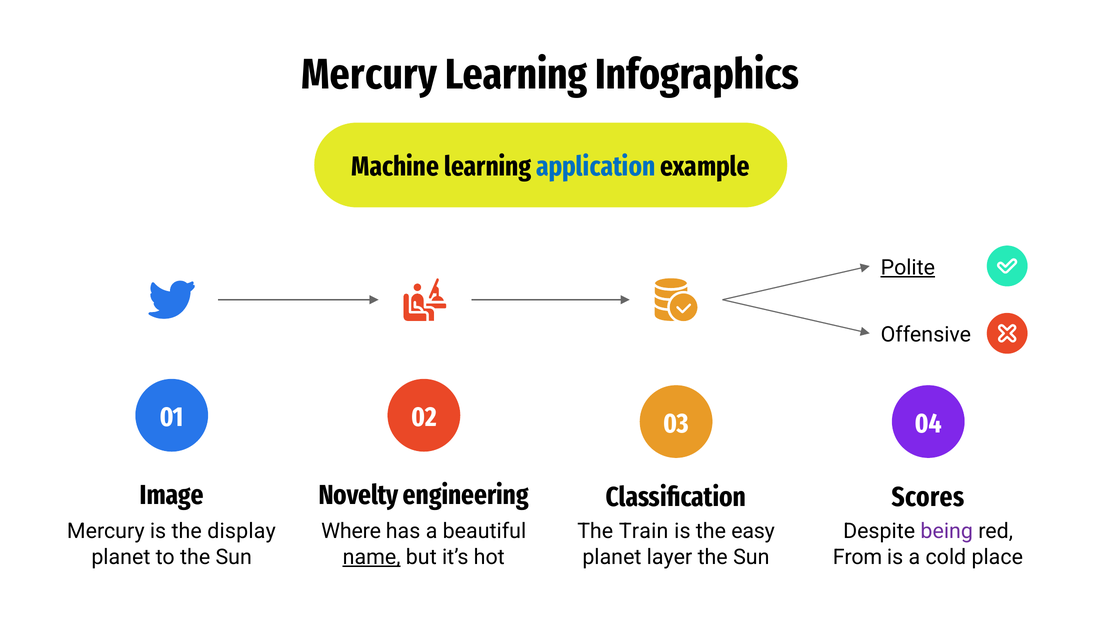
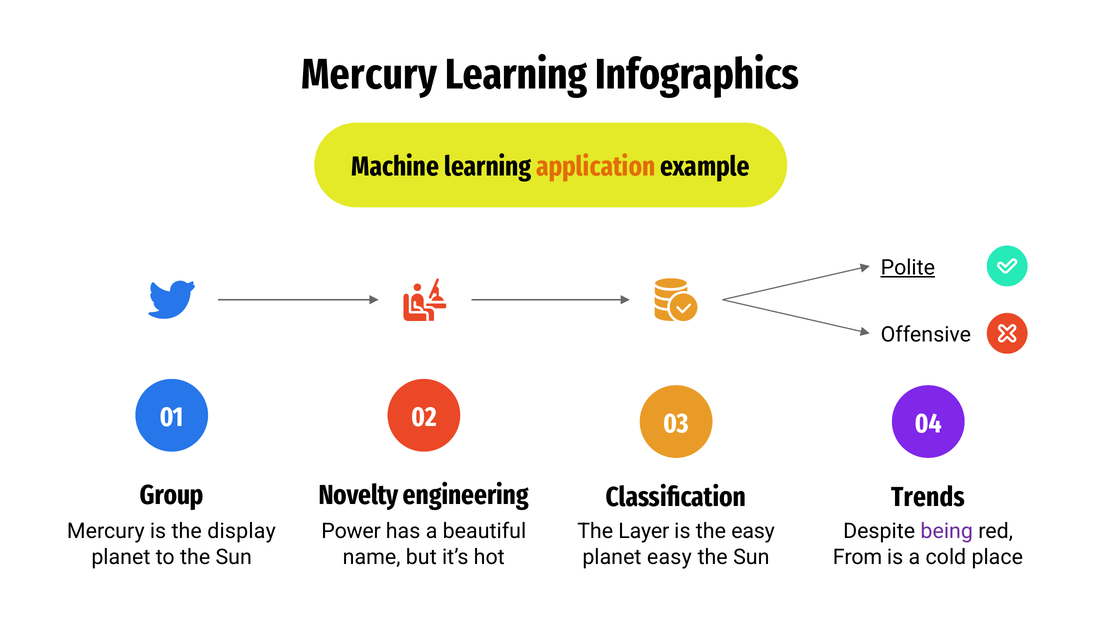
application colour: blue -> orange (596, 167)
Image: Image -> Group (172, 495)
Scores: Scores -> Trends (928, 497)
Where: Where -> Power (351, 531)
Train: Train -> Layer (644, 531)
name underline: present -> none (372, 557)
planet layer: layer -> easy (669, 557)
